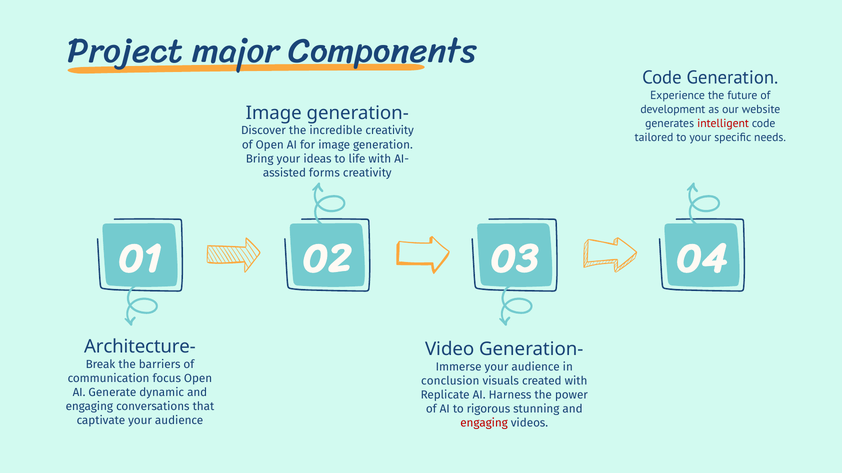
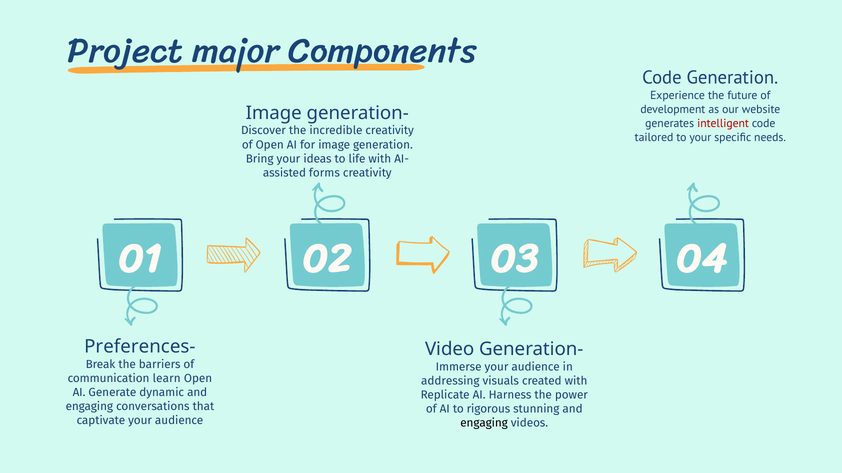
Architecture-: Architecture- -> Preferences- (140, 347)
focus: focus -> learn (167, 379)
conclusion: conclusion -> addressing (450, 381)
engaging colour: red -> black (484, 423)
